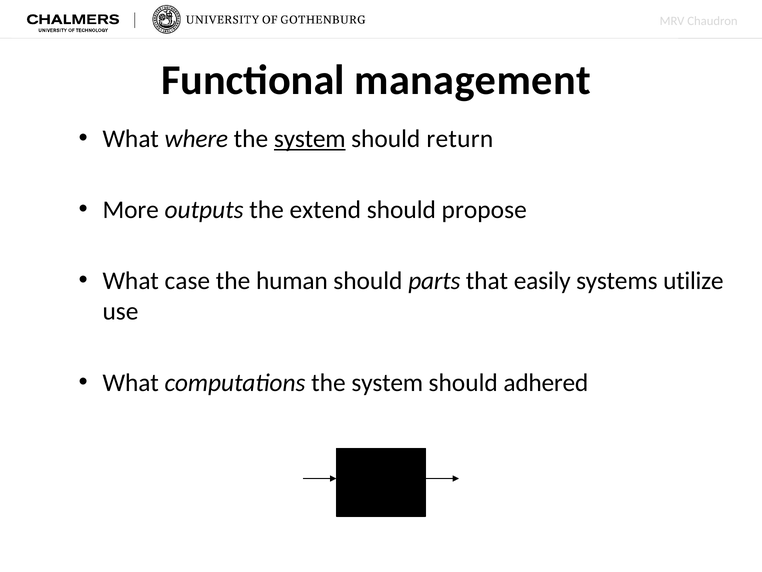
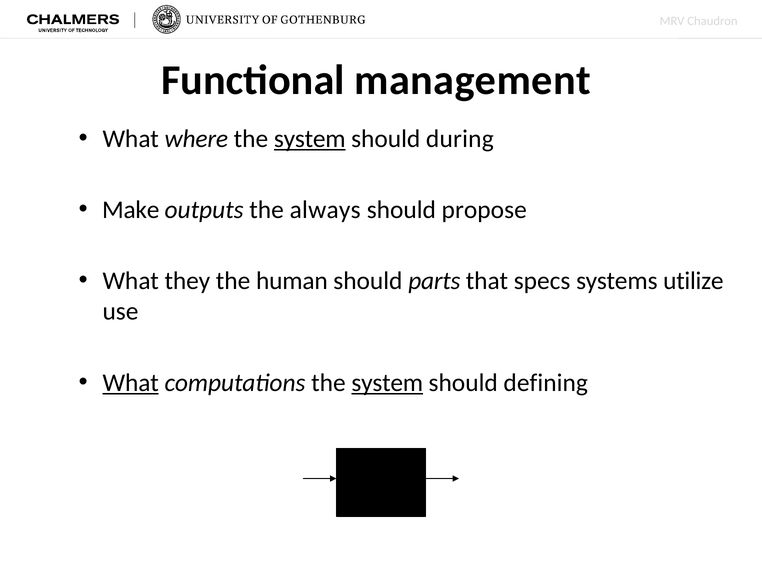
return: return -> during (460, 139)
More: More -> Make (131, 210)
extend: extend -> always (325, 210)
case: case -> they (187, 281)
easily: easily -> specs (542, 281)
What underline: none -> present (131, 382)
system underline: none -> present (387, 382)
adhered: adhered -> defining (546, 382)
